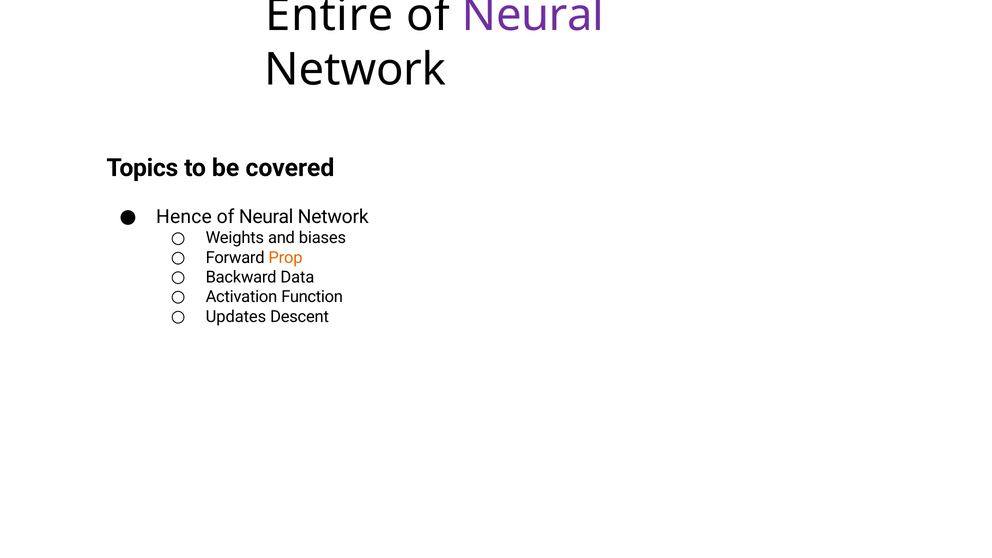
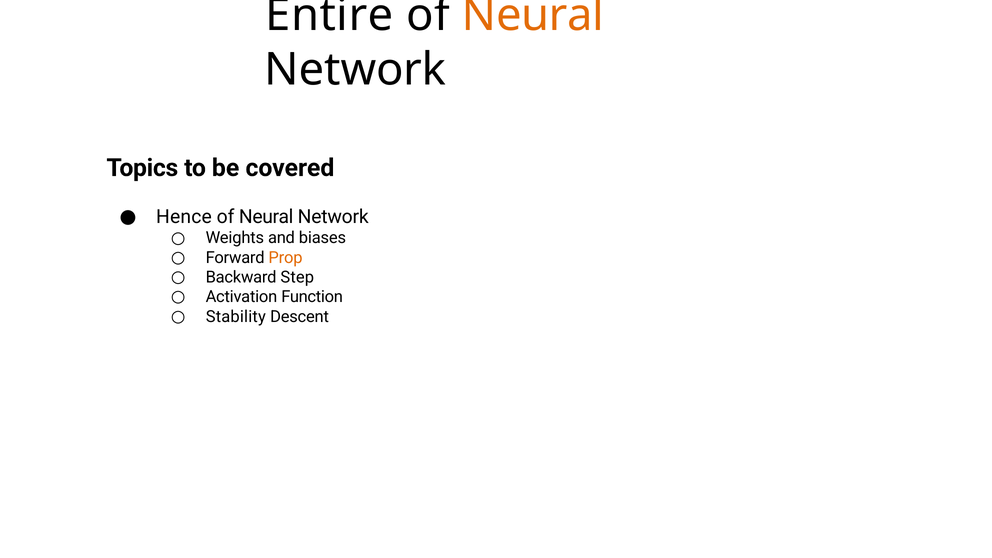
Neural colour: purple -> orange (533, 15)
Data: Data -> Step (297, 277)
Updates: Updates -> Stability (236, 317)
